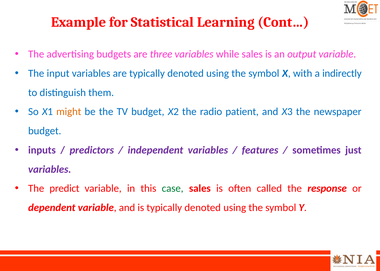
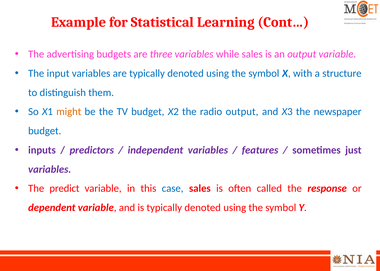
indirectly: indirectly -> structure (342, 73)
radio patient: patient -> output (242, 112)
case colour: green -> blue (173, 188)
